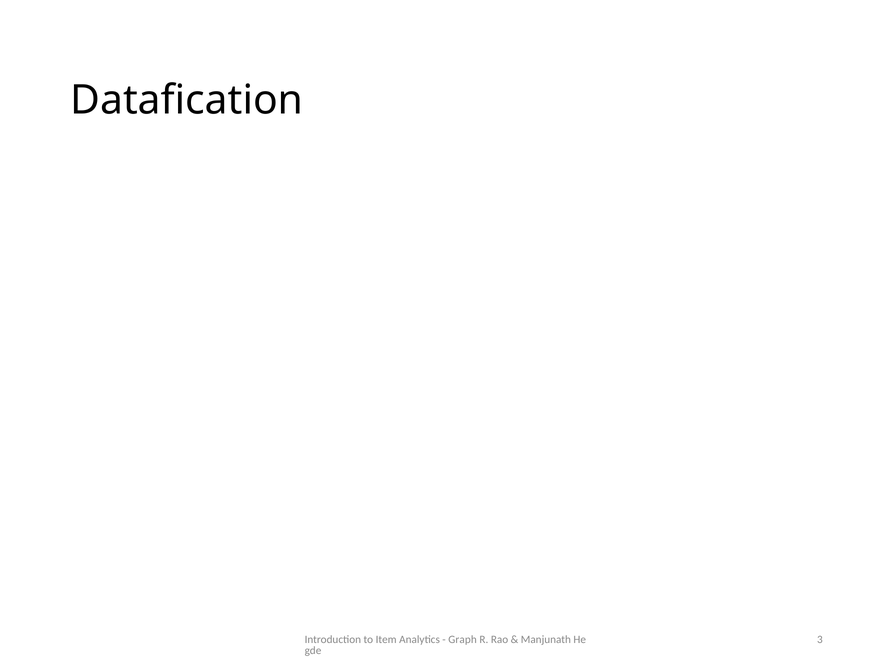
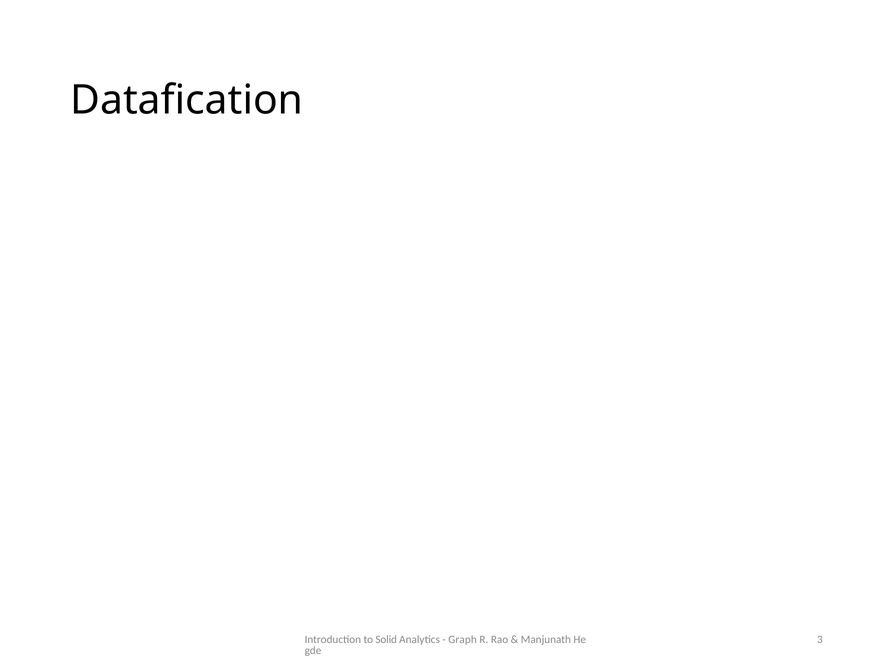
Item: Item -> Solid (386, 639)
